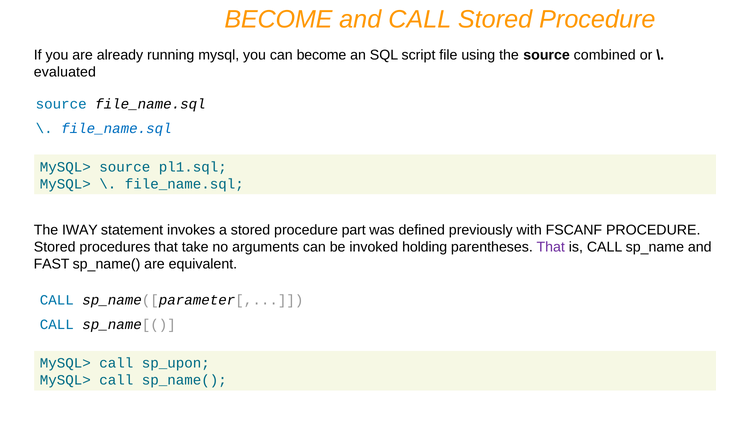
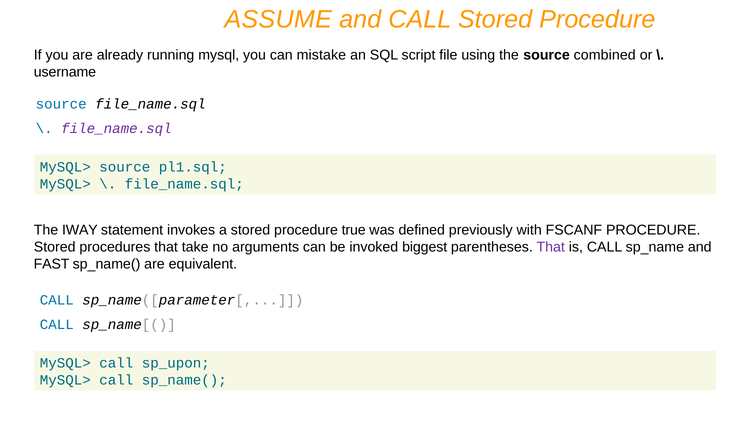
BECOME: BECOME -> ASSUME (278, 20)
can become: become -> mistake (321, 55)
evaluated: evaluated -> username (65, 72)
file_name.sql colour: blue -> purple (116, 129)
part: part -> true (354, 230)
holding: holding -> biggest (425, 247)
